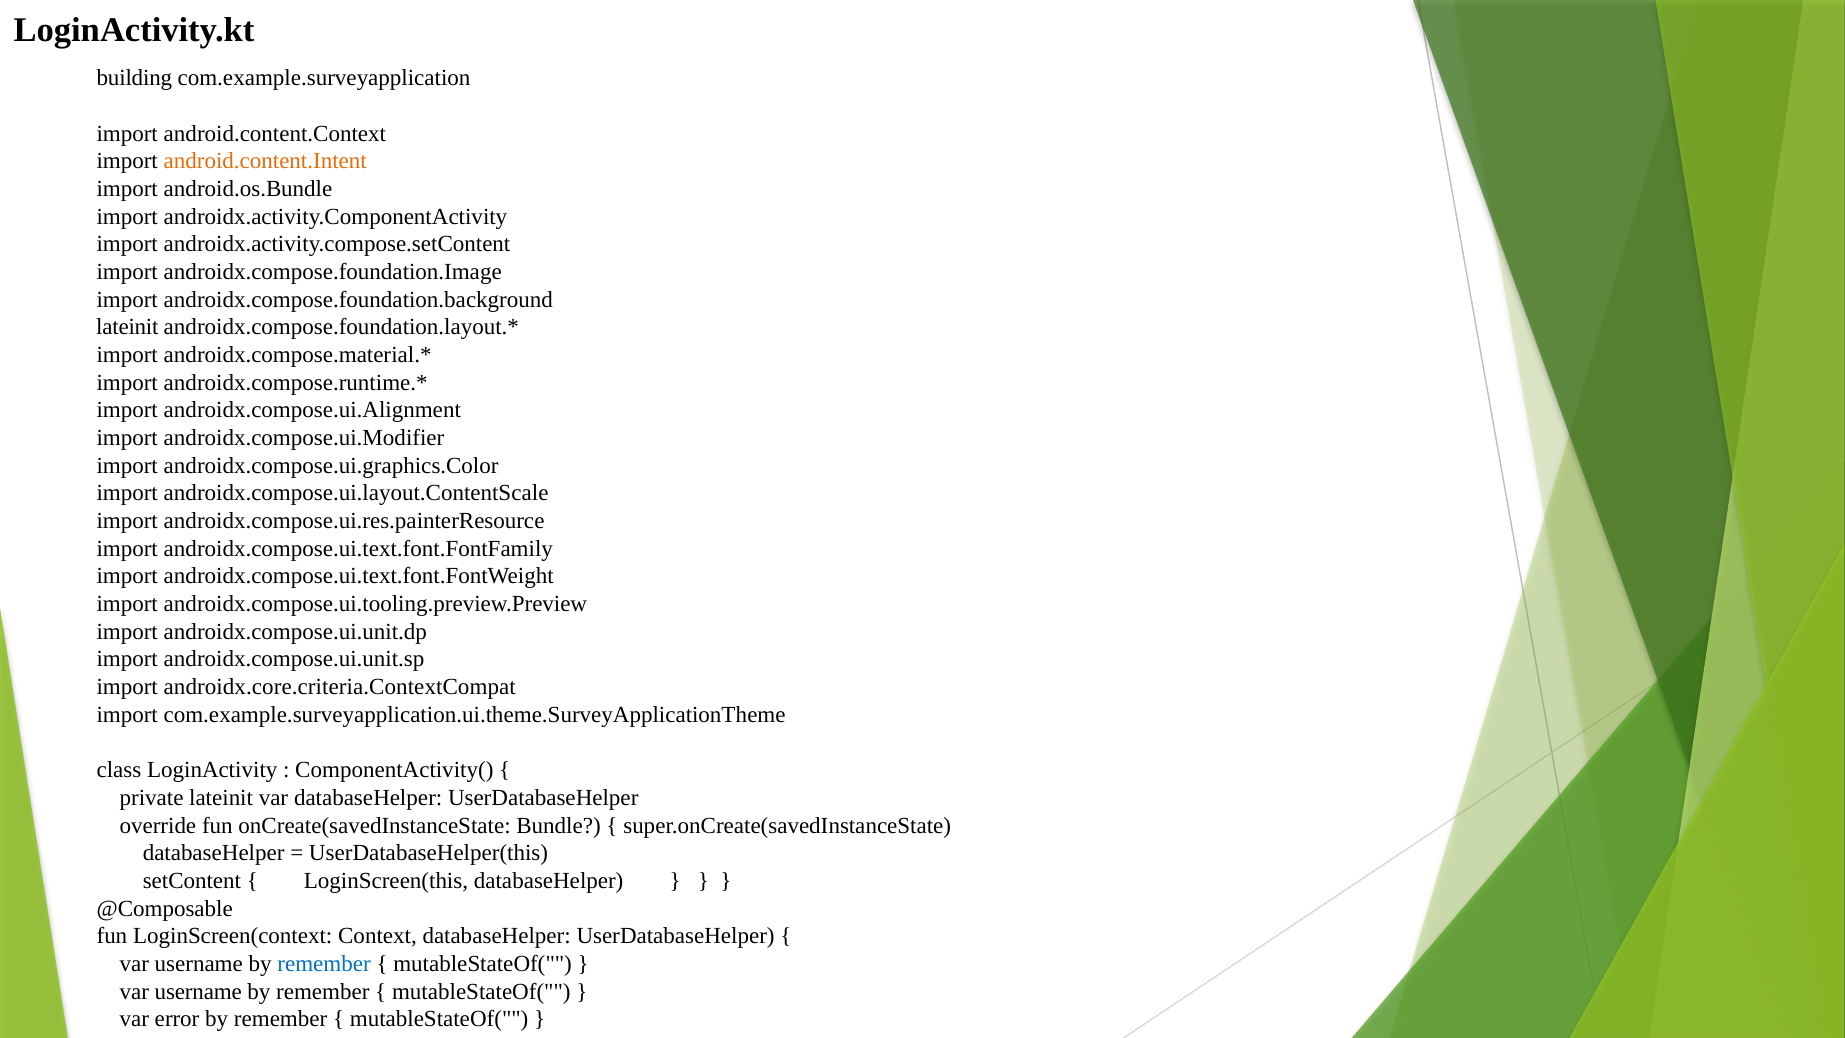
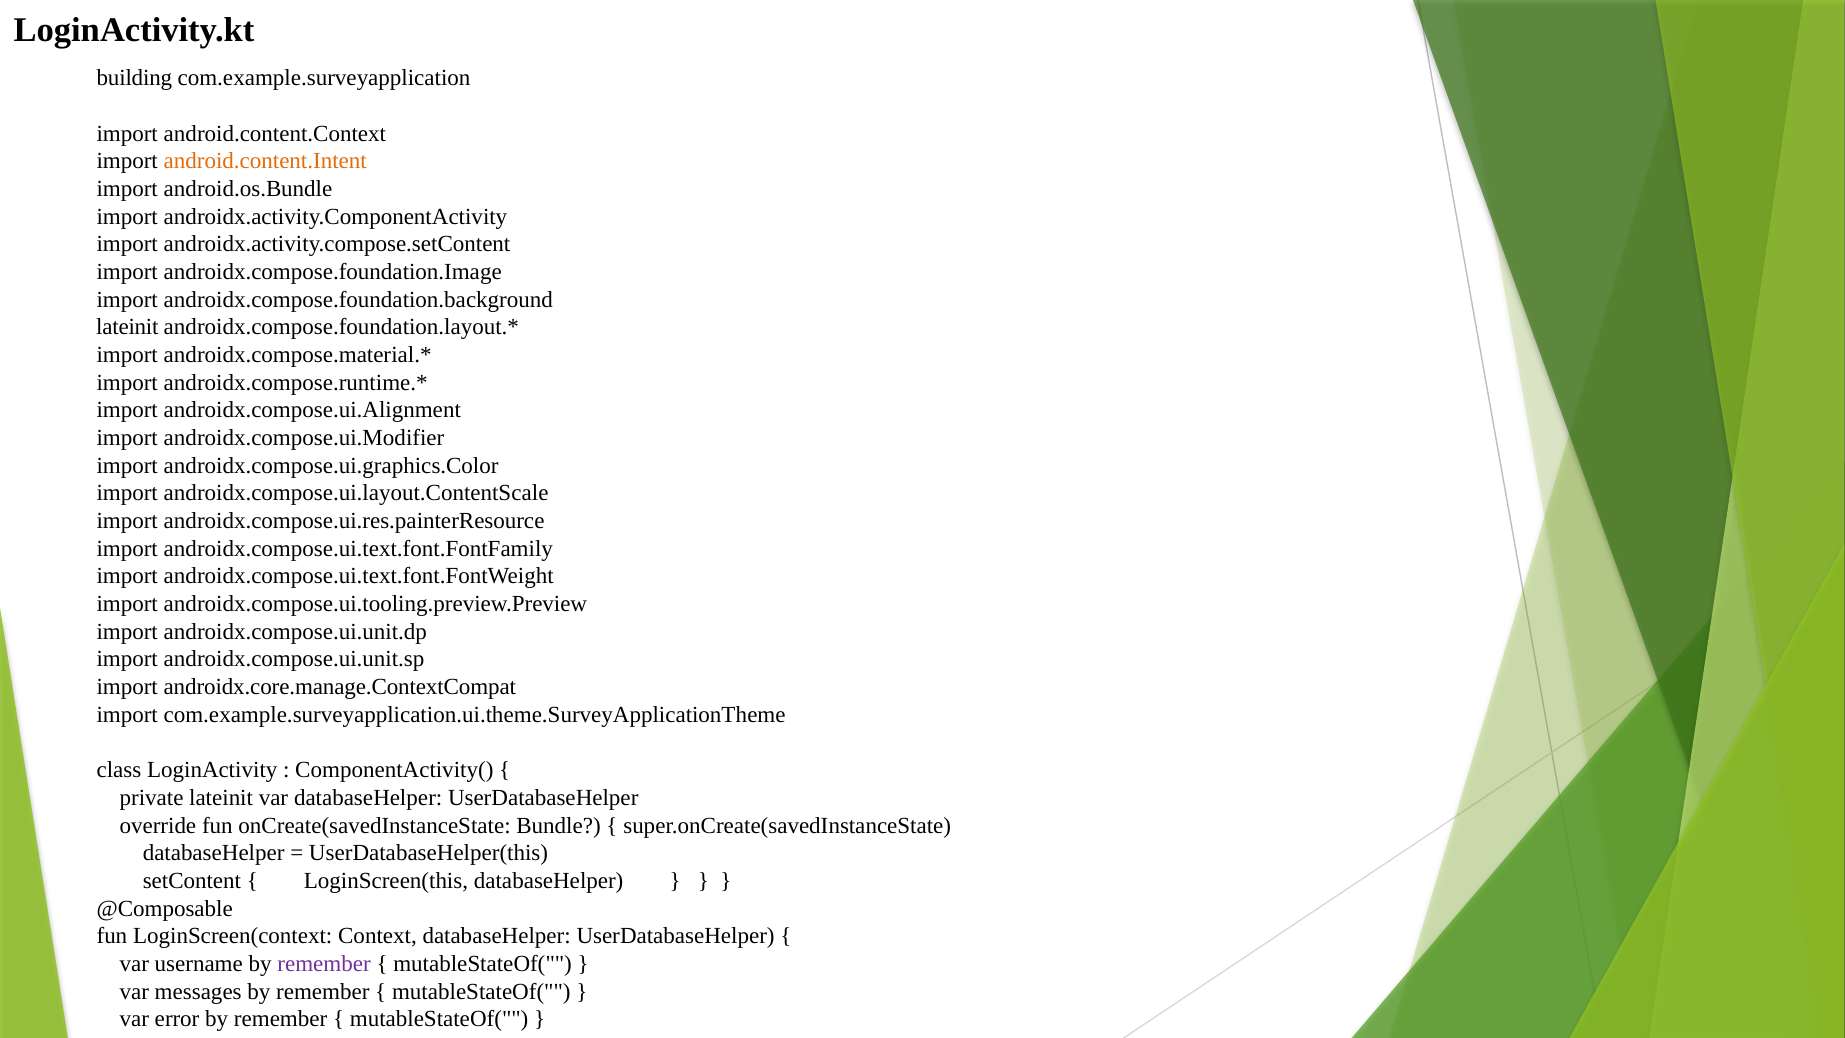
androidx.core.criteria.ContextCompat: androidx.core.criteria.ContextCompat -> androidx.core.manage.ContextCompat (340, 687)
remember colour: blue -> purple (324, 964)
username: username -> messages (198, 991)
